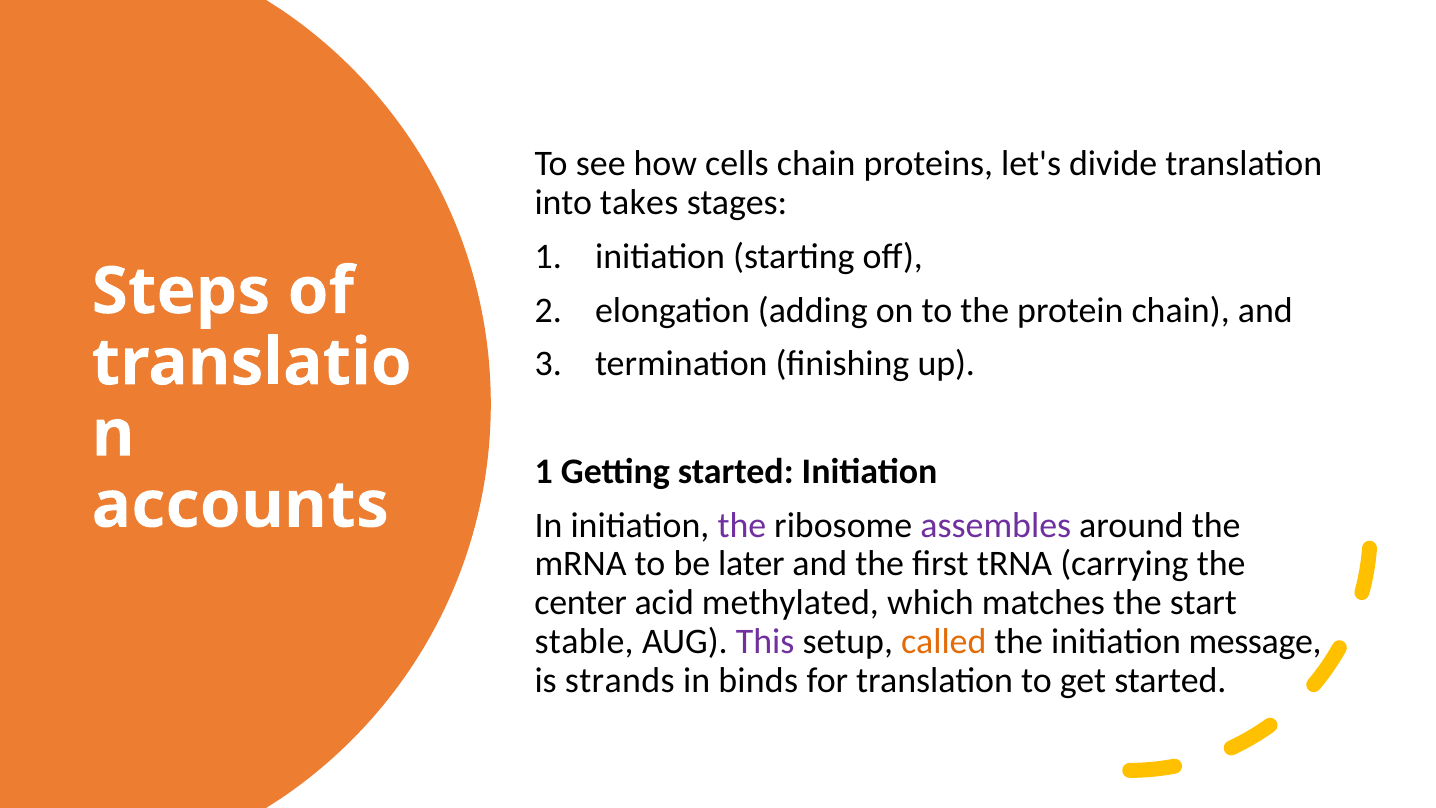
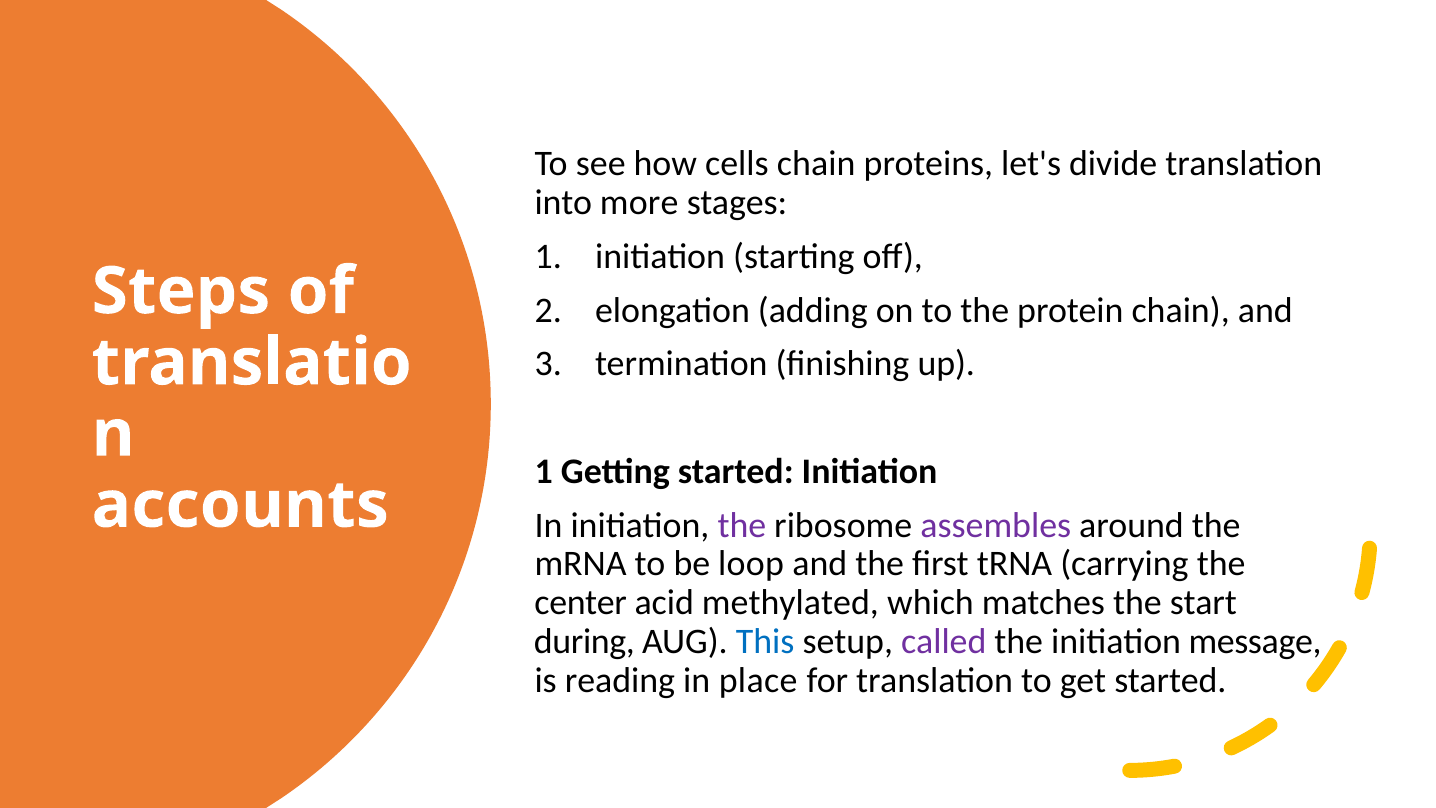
takes: takes -> more (639, 203)
later: later -> loop (751, 564)
stable: stable -> during (584, 641)
This colour: purple -> blue (765, 641)
called colour: orange -> purple (944, 641)
strands: strands -> reading (620, 680)
binds: binds -> place (758, 680)
